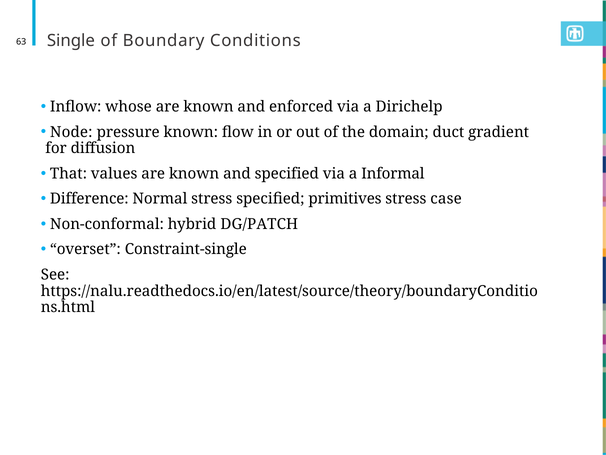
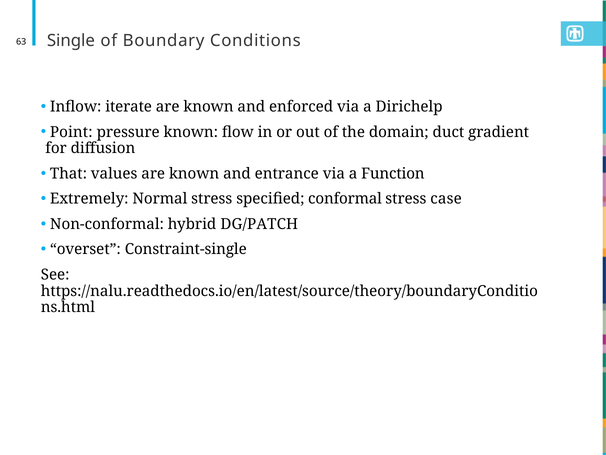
whose: whose -> iterate (129, 107)
Node: Node -> Point (71, 132)
and specified: specified -> entrance (287, 173)
Informal: Informal -> Function (393, 173)
Difference: Difference -> Extremely (89, 199)
primitives: primitives -> conformal (345, 199)
